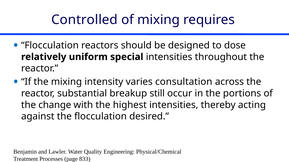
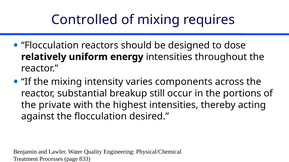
special: special -> energy (127, 57)
consultation: consultation -> components (184, 82)
change: change -> private (55, 105)
